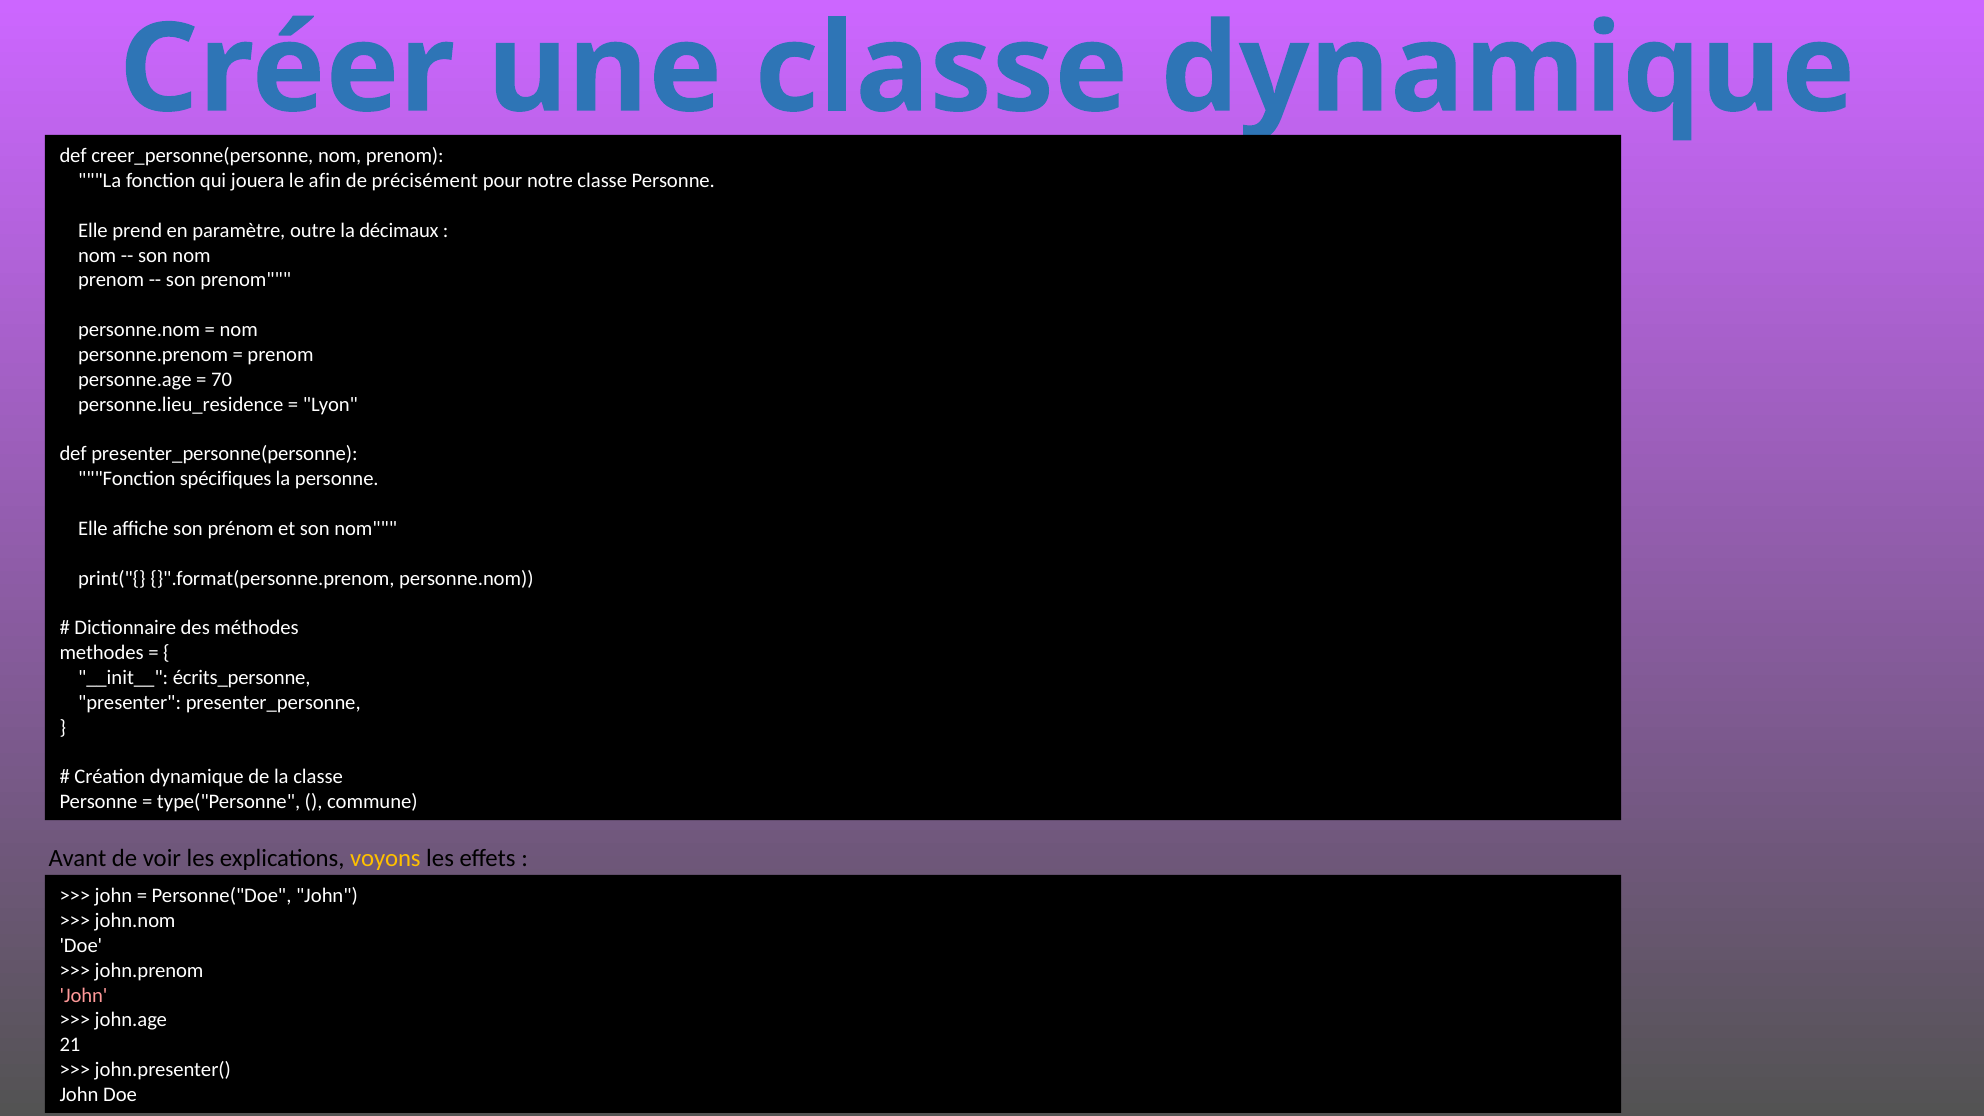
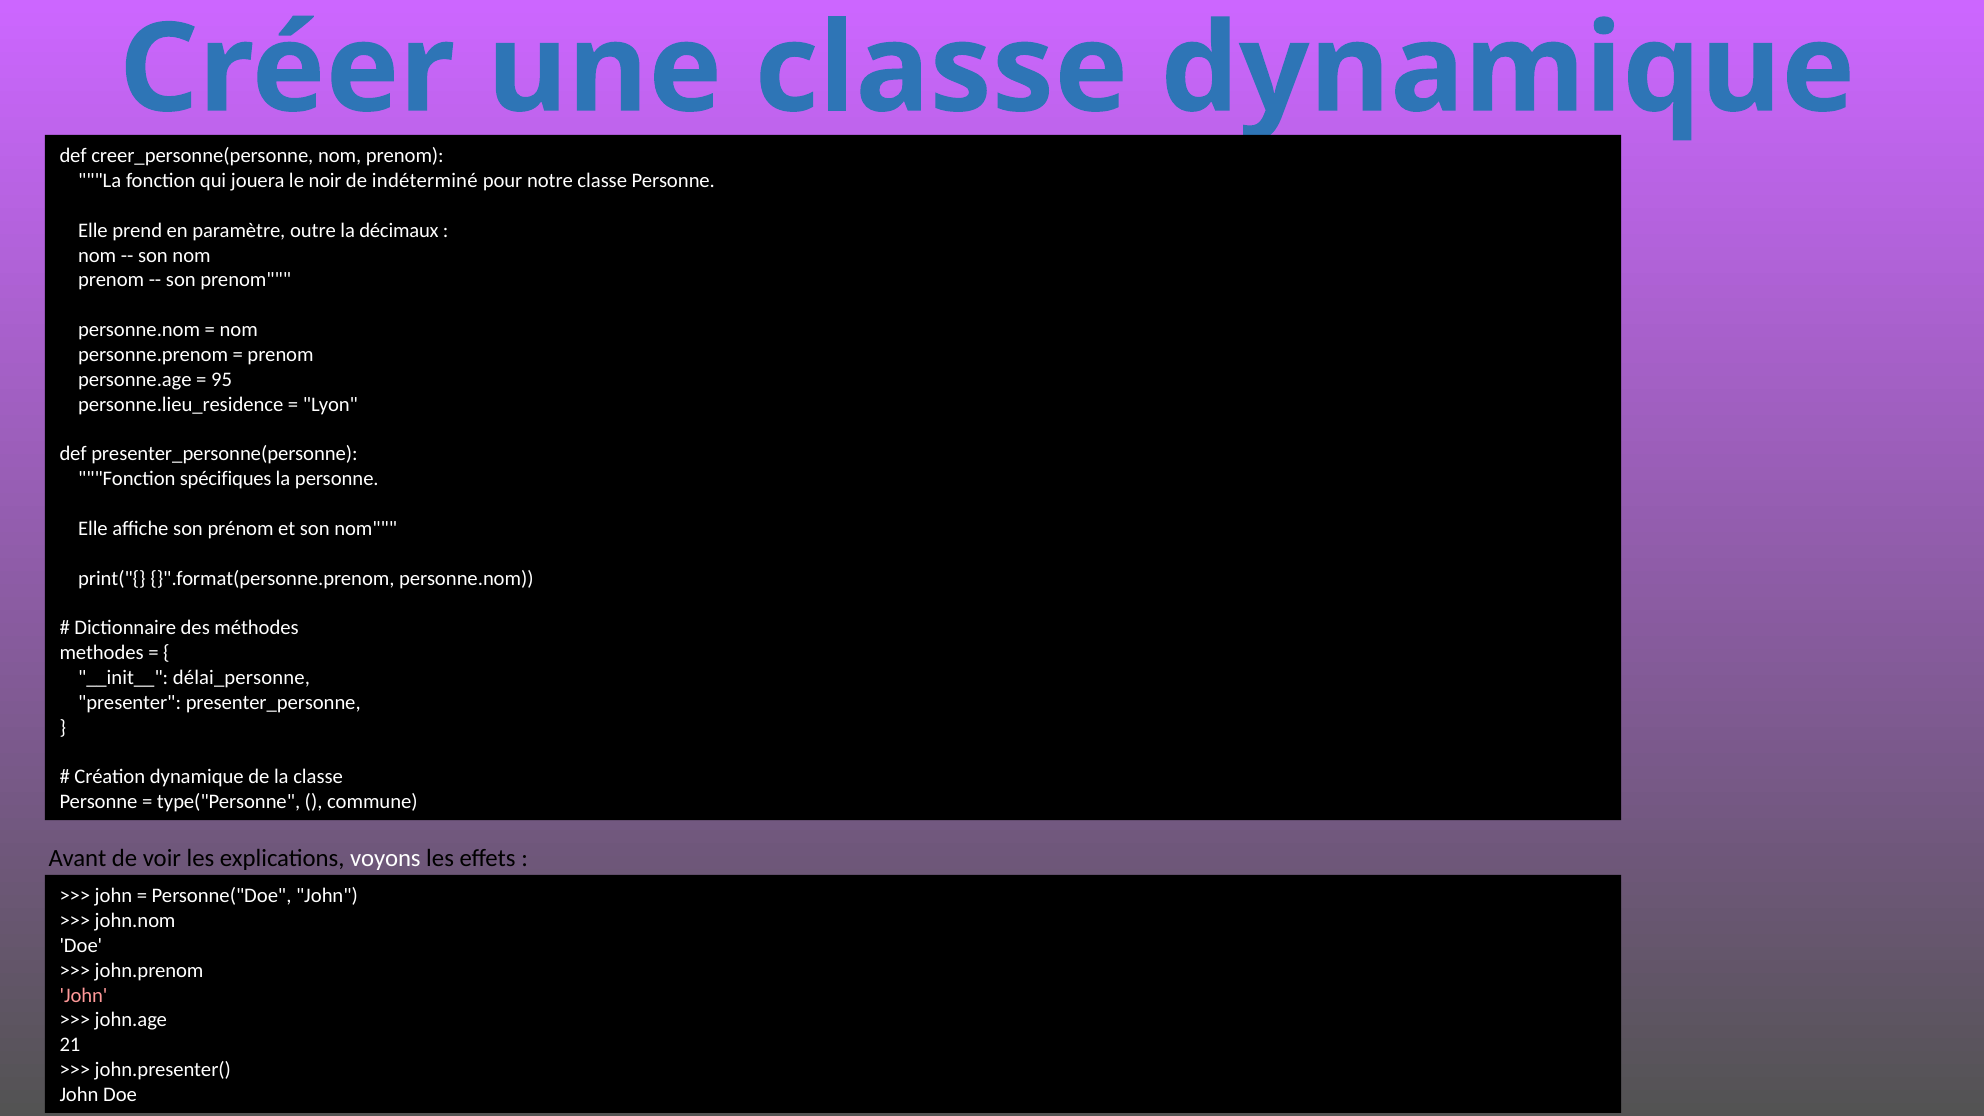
afin: afin -> noir (325, 181)
précisément: précisément -> indéterminé (425, 181)
70: 70 -> 95 (222, 380)
écrits_personne: écrits_personne -> délai_personne (241, 678)
voyons colour: yellow -> white (385, 858)
